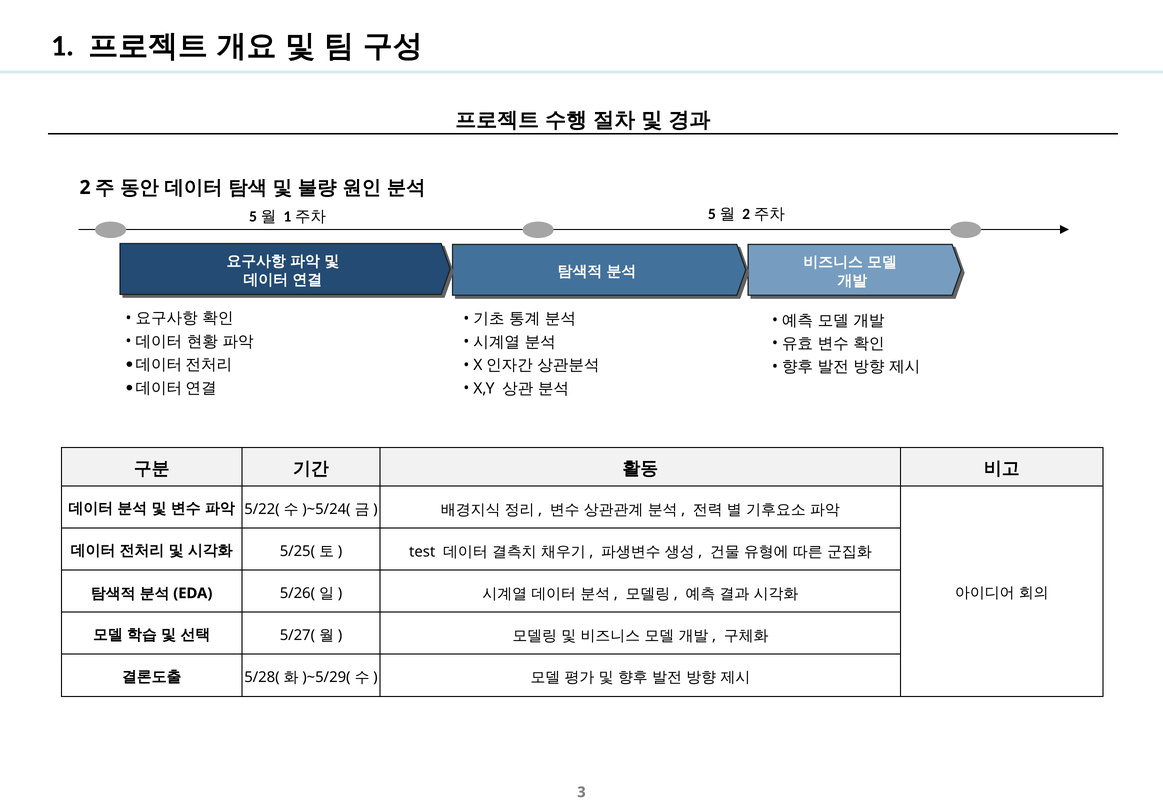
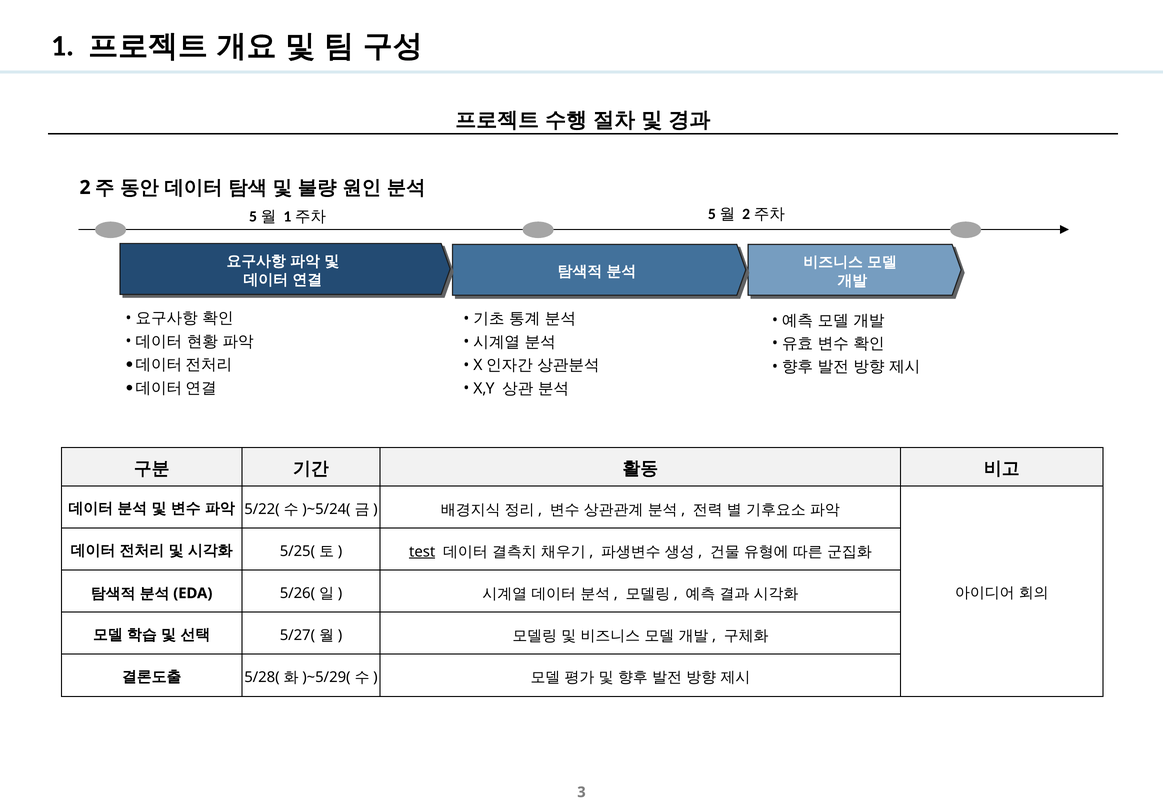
test underline: none -> present (422, 552)
